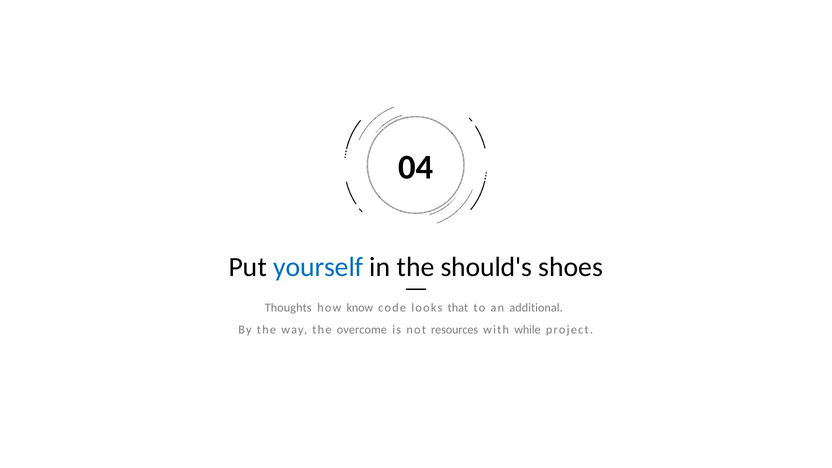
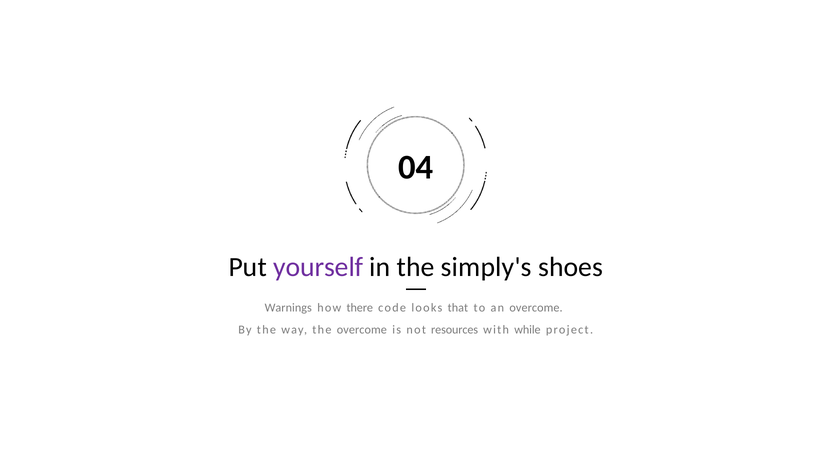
yourself colour: blue -> purple (318, 267)
should's: should's -> simply's (486, 267)
Thoughts: Thoughts -> Warnings (288, 308)
know: know -> there (360, 308)
an additional: additional -> overcome (536, 308)
